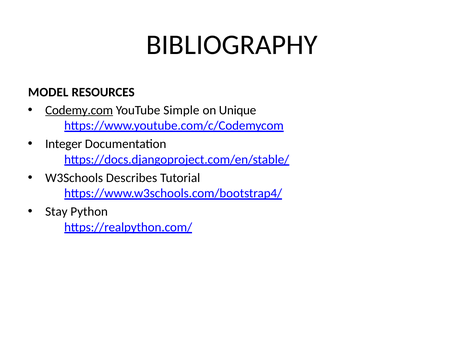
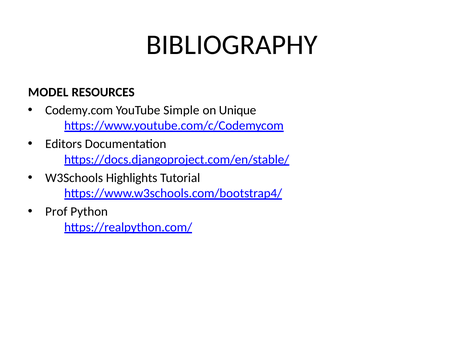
Codemy.com underline: present -> none (79, 110)
Integer: Integer -> Editors (64, 144)
Describes: Describes -> Highlights (132, 178)
Stay: Stay -> Prof (56, 212)
